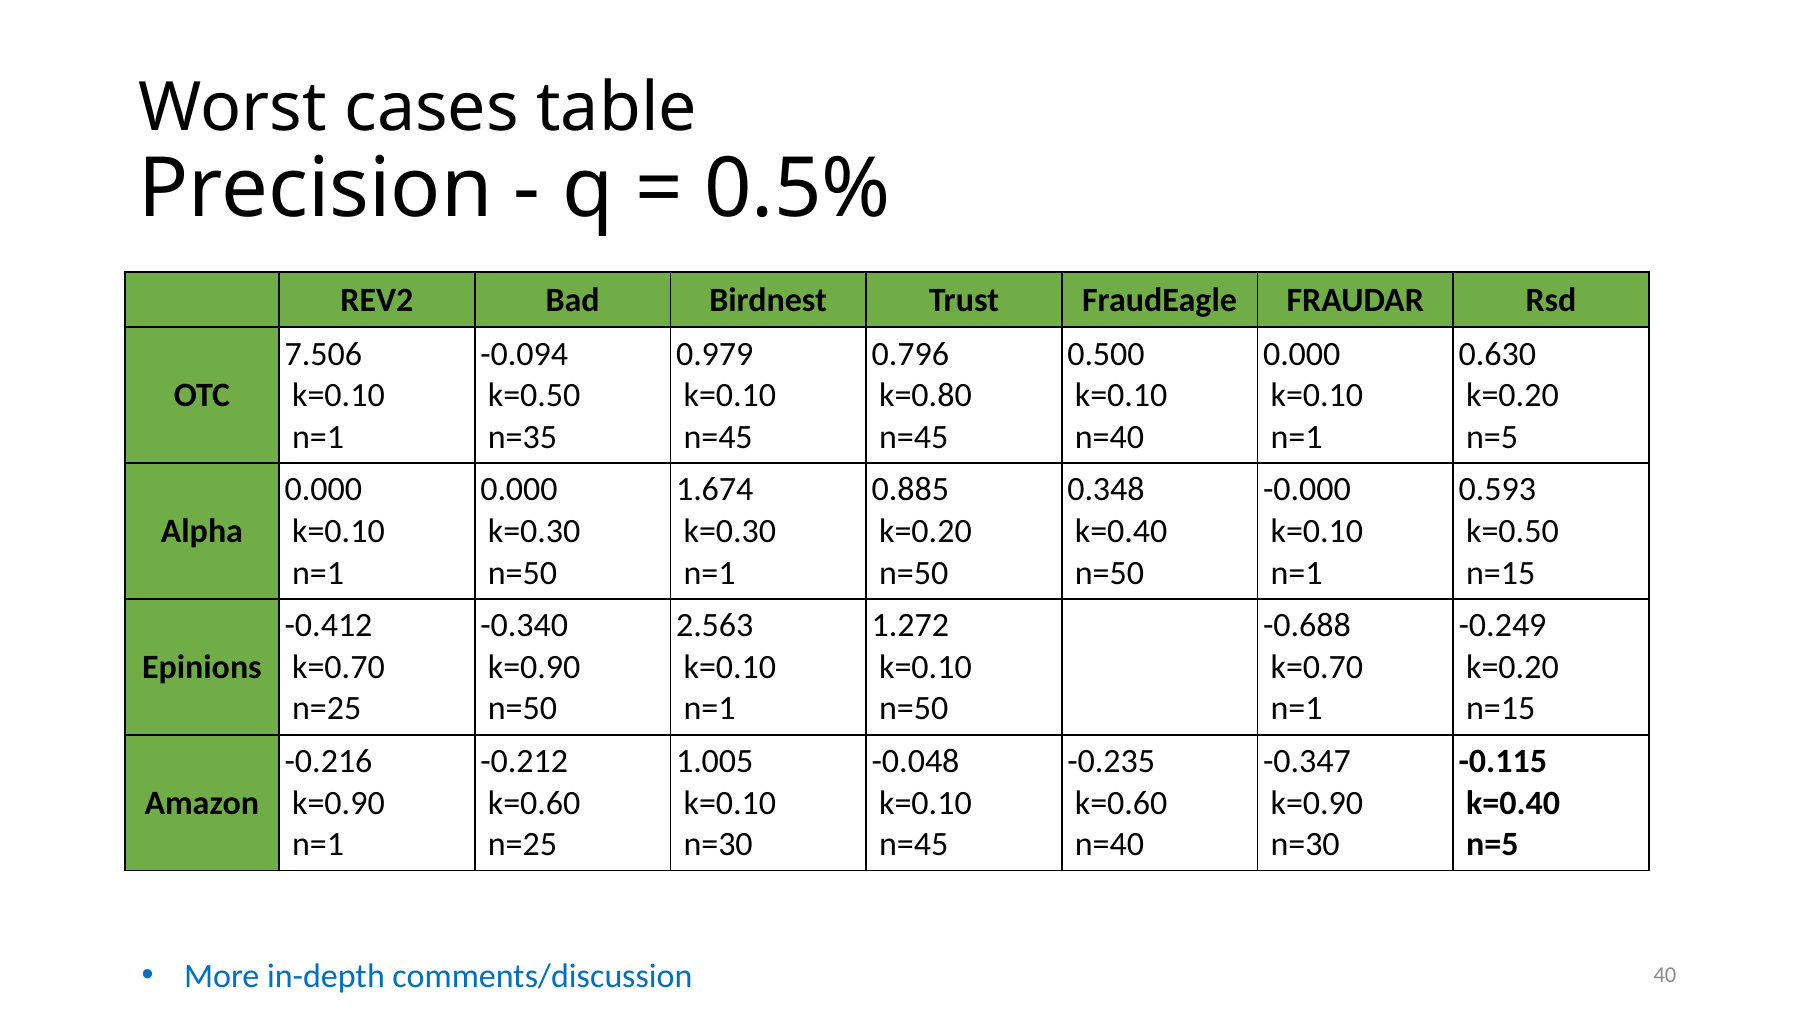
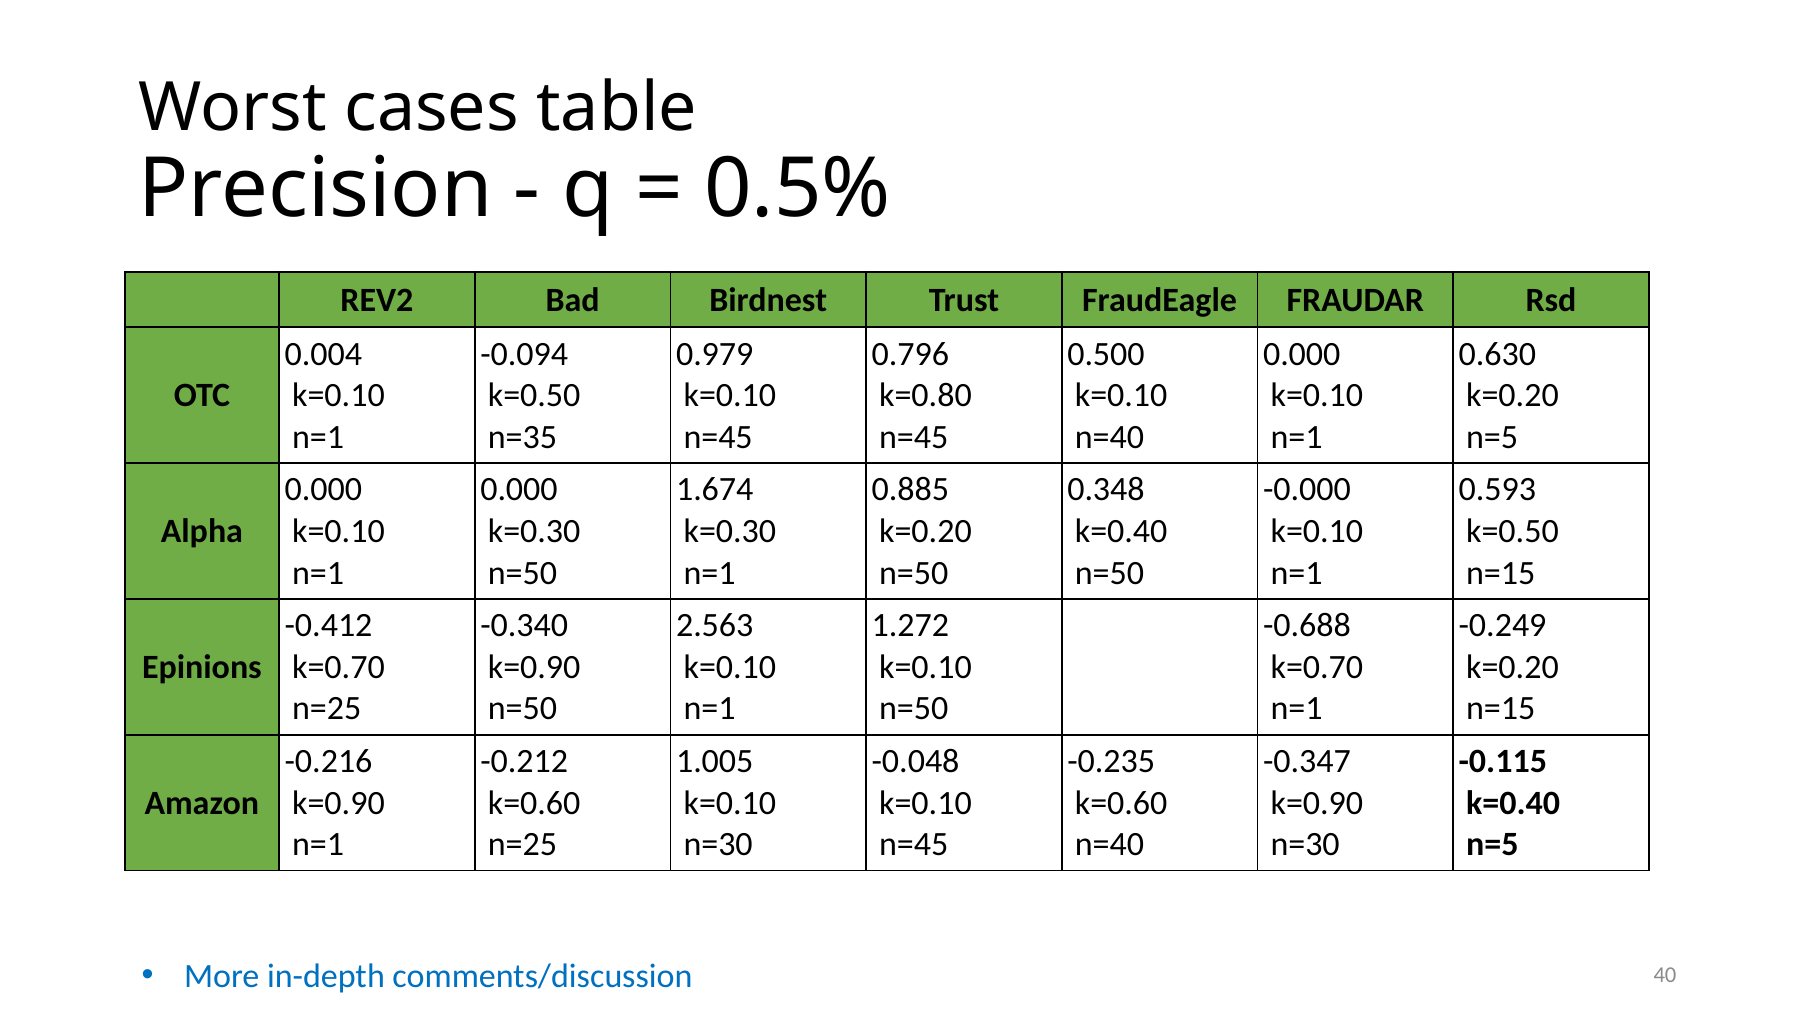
7.506: 7.506 -> 0.004 (323, 354)
